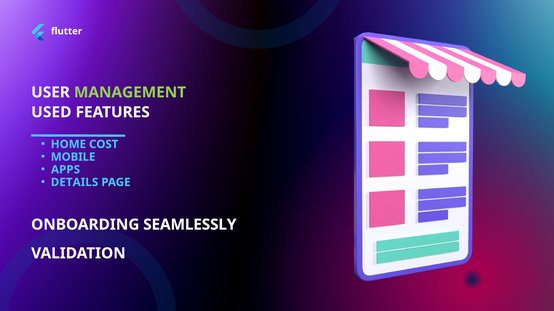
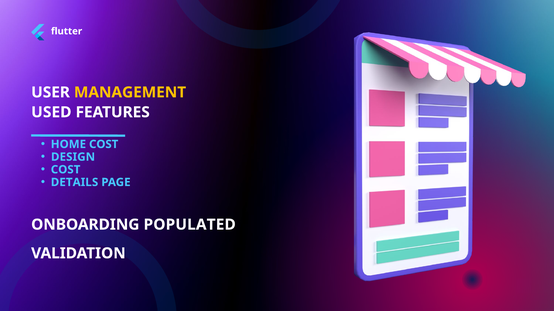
MANAGEMENT colour: light green -> yellow (130, 93)
MOBILE: MOBILE -> DESIGN (73, 157)
APPS: APPS -> COST (66, 170)
SEAMLESSLY: SEAMLESSLY -> POPULATED (190, 225)
